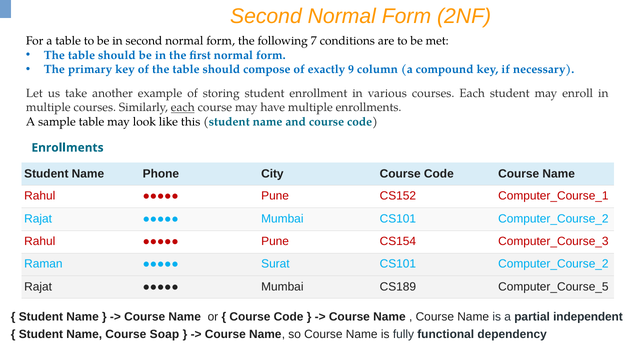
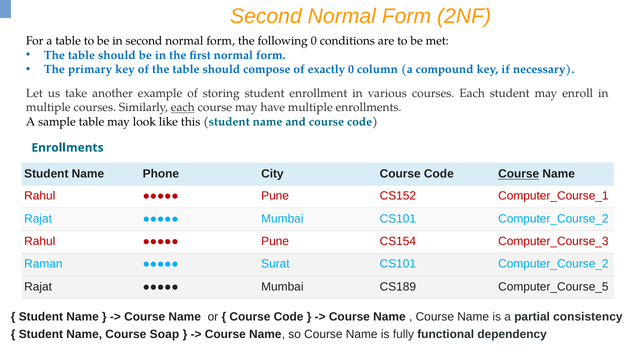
following 7: 7 -> 0 (314, 41)
exactly 9: 9 -> 0 (351, 69)
Course underline: none -> present (519, 174)
independent: independent -> consistency (588, 317)
